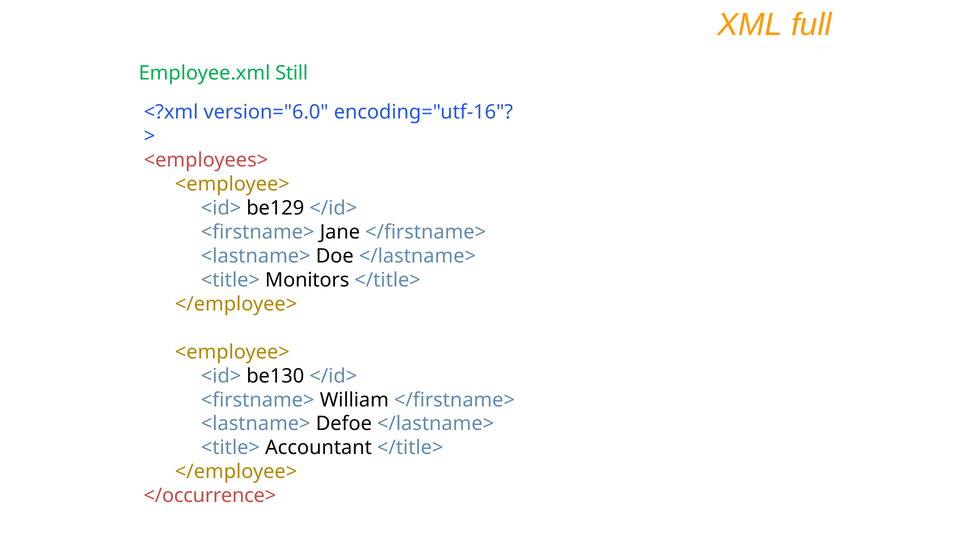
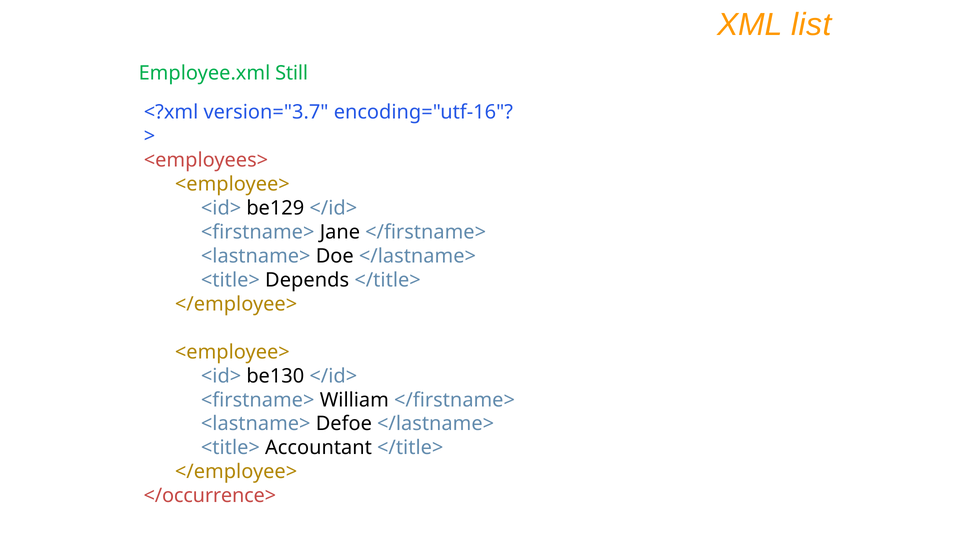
full: full -> list (811, 25)
version="6.0: version="6.0 -> version="3.7 (266, 112)
Monitors: Monitors -> Depends (307, 280)
